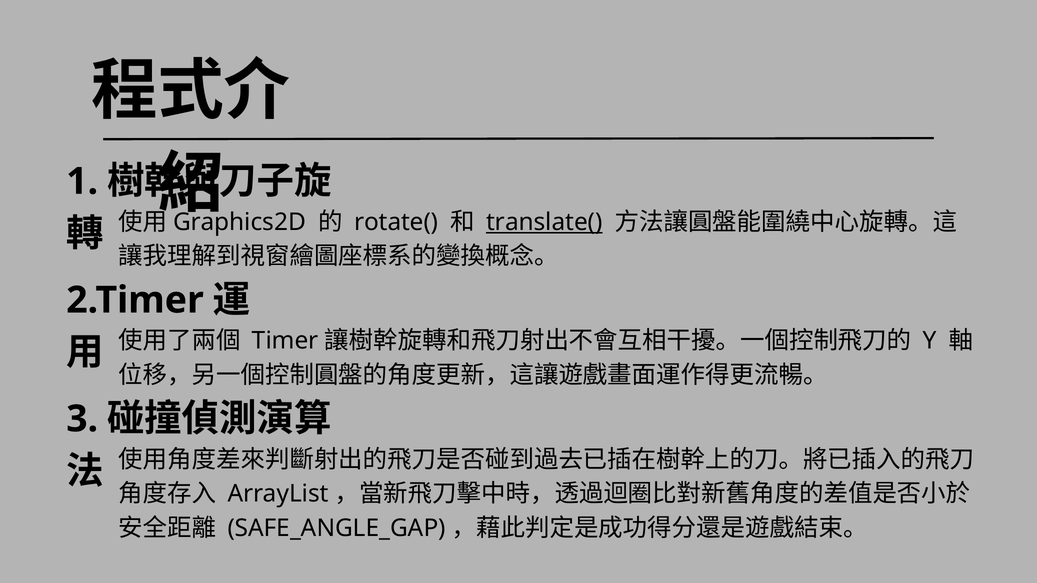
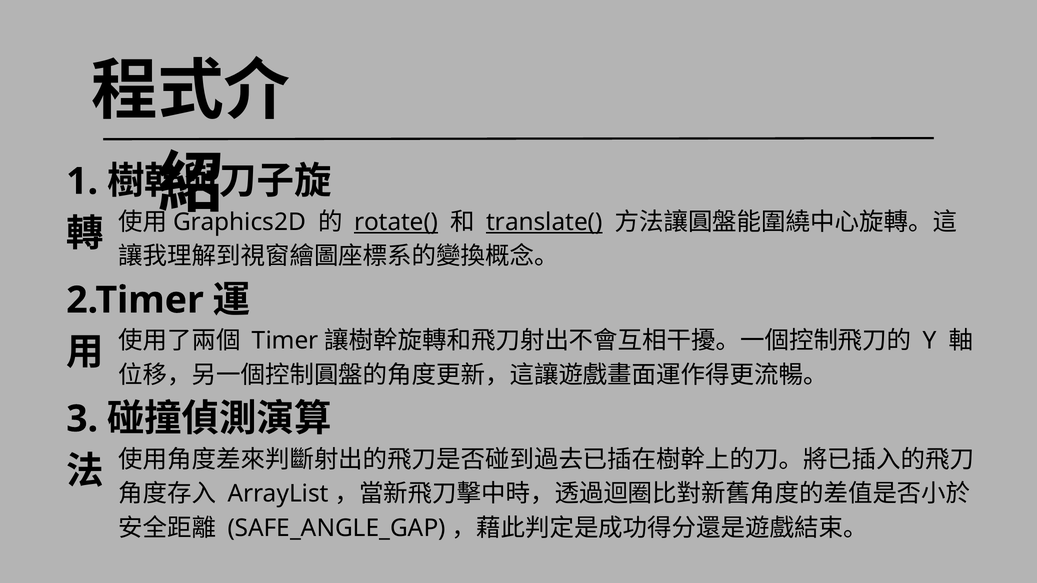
rotate( underline: none -> present (396, 222)
